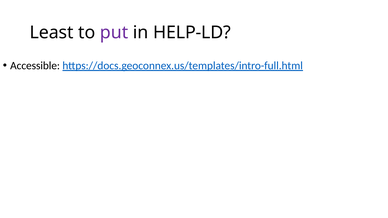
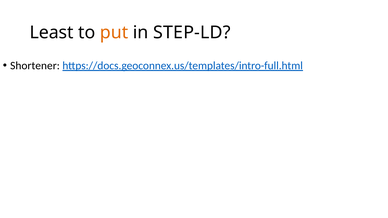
put colour: purple -> orange (114, 33)
HELP-LD: HELP-LD -> STEP-LD (192, 33)
Accessible: Accessible -> Shortener (35, 66)
